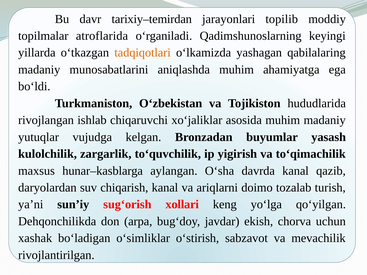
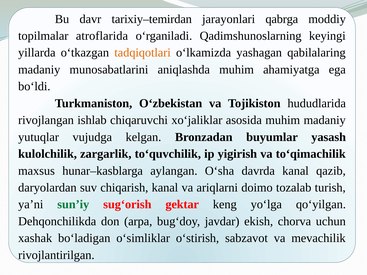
topilib: topilib -> qabrga (282, 19)
sun’iy colour: black -> green (73, 205)
xollari: xollari -> gektar (182, 205)
